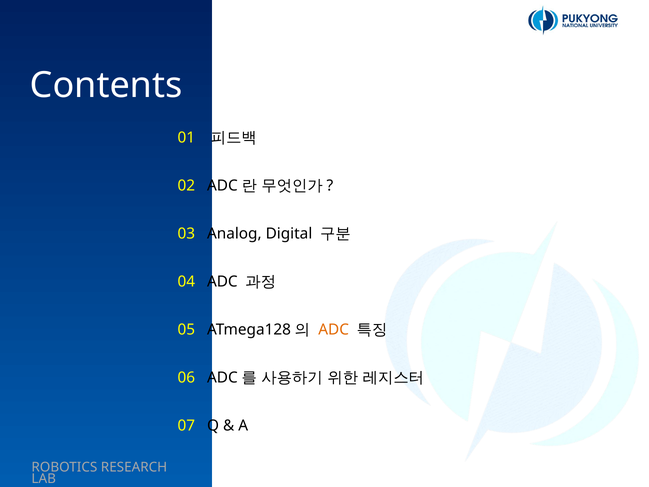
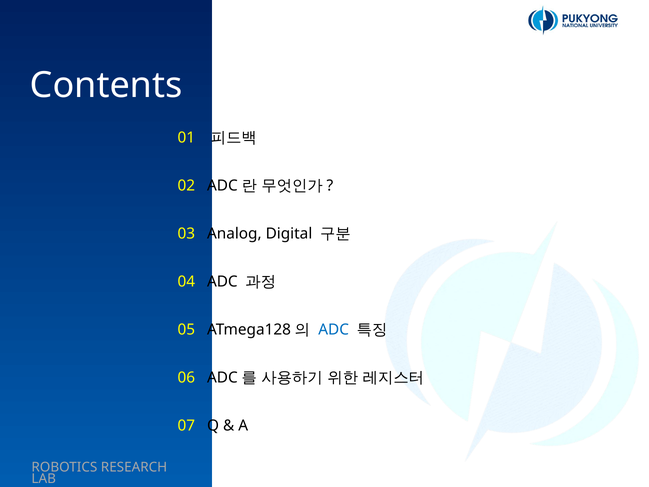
ADC colour: orange -> blue (334, 330)
